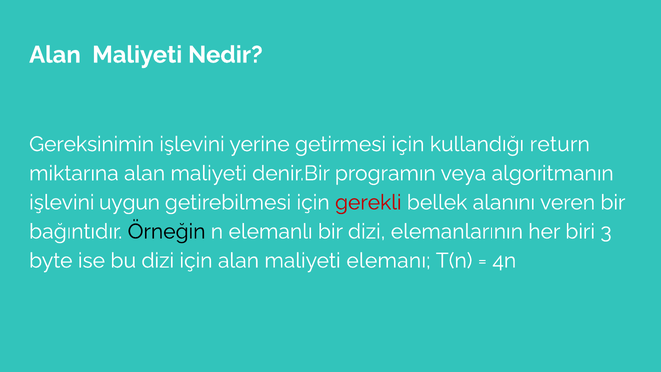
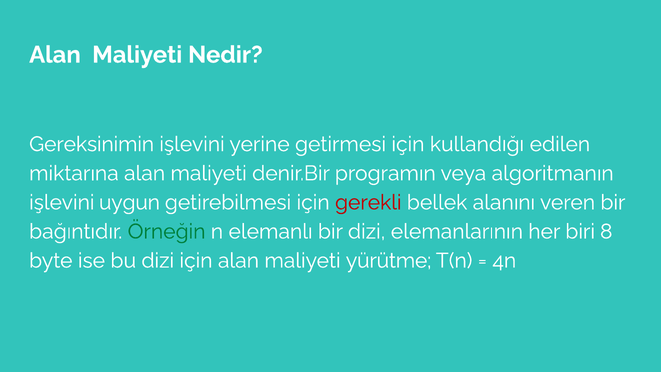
return: return -> edilen (560, 144)
Örneğin colour: black -> green (167, 231)
3: 3 -> 8 (606, 231)
elemanı: elemanı -> yürütme (389, 261)
